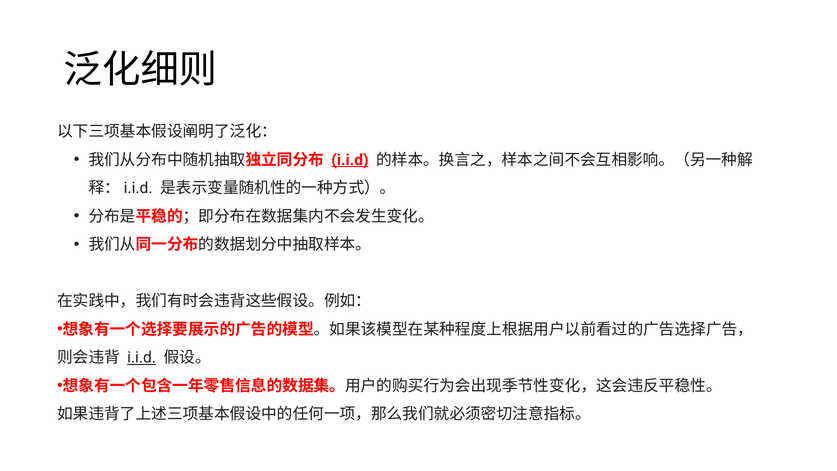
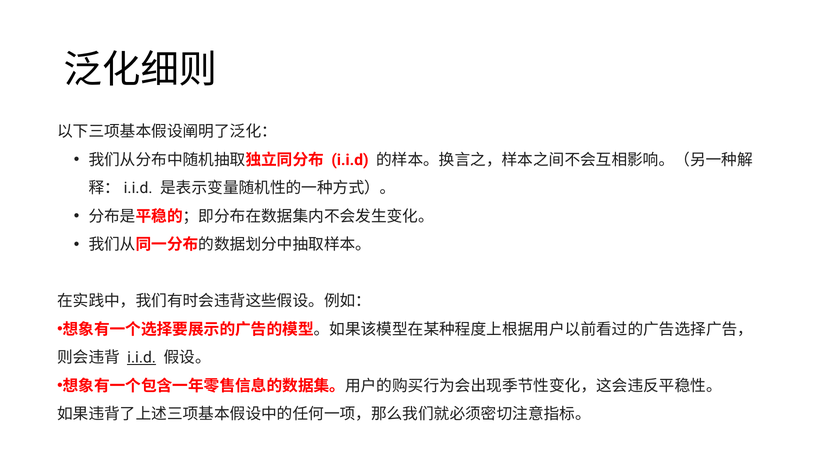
i.i.d underline: present -> none (350, 160)
